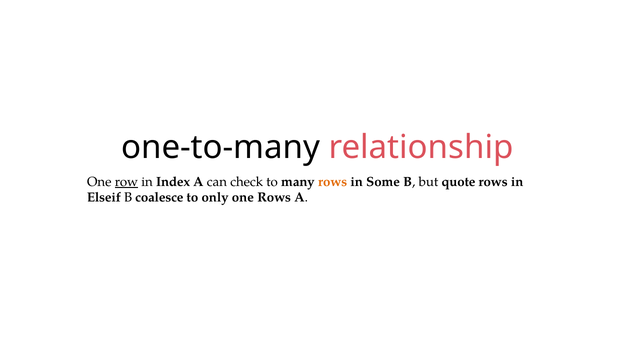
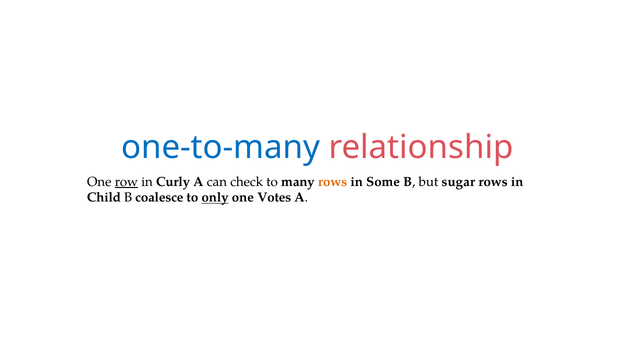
one-to-many colour: black -> blue (221, 148)
Index: Index -> Curly (173, 182)
quote: quote -> sugar (458, 182)
Elseif: Elseif -> Child (104, 198)
only underline: none -> present (215, 198)
one Rows: Rows -> Votes (274, 198)
